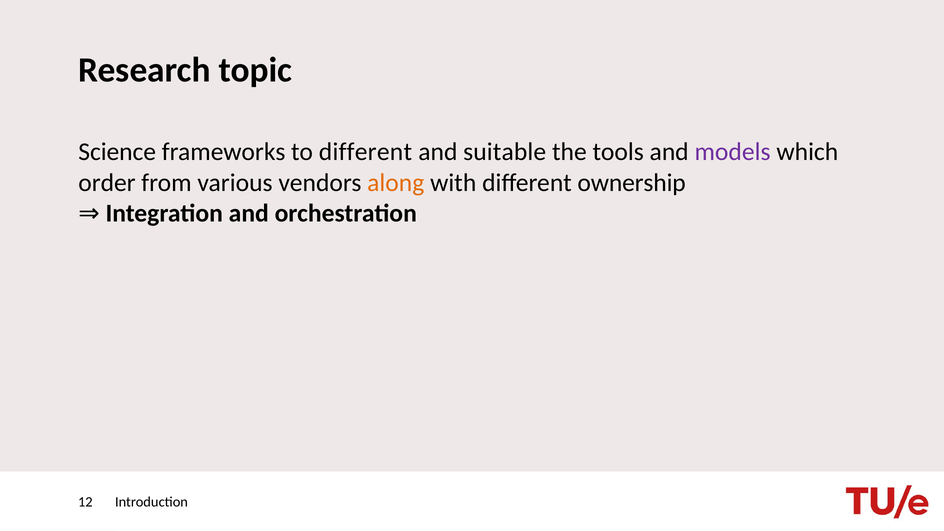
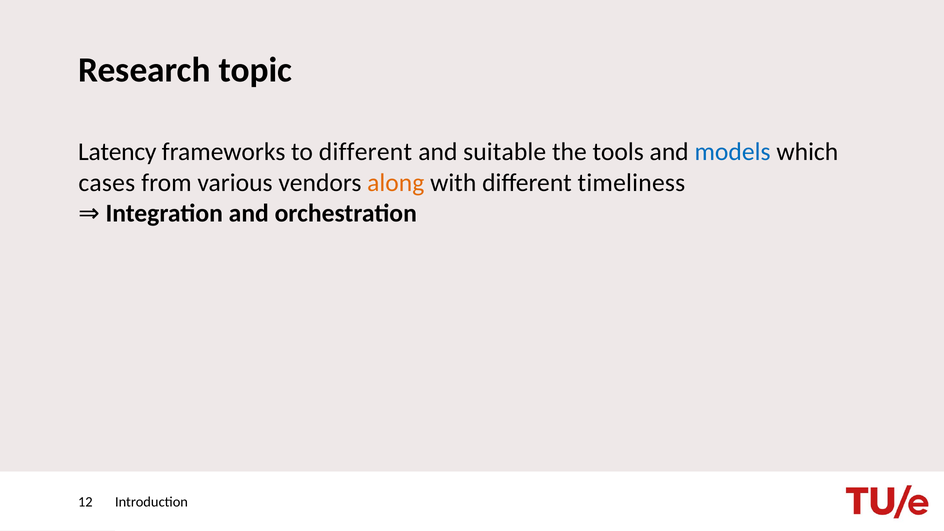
Science: Science -> Latency (117, 152)
models colour: purple -> blue (733, 152)
order: order -> cases (107, 183)
ownership: ownership -> timeliness (631, 183)
